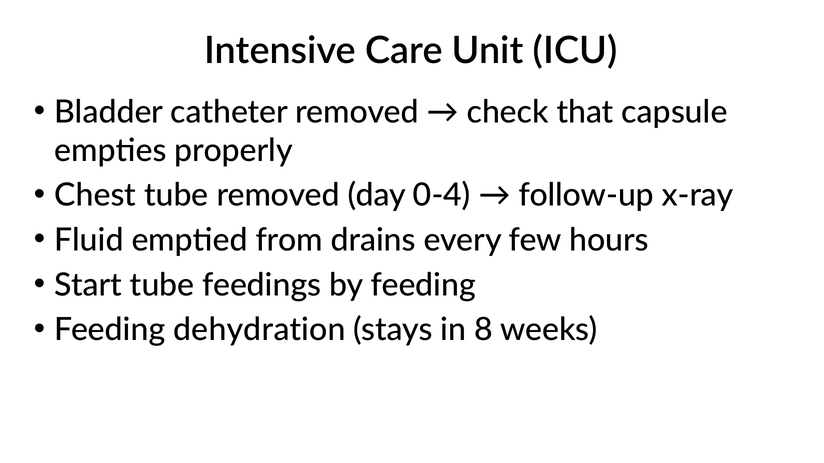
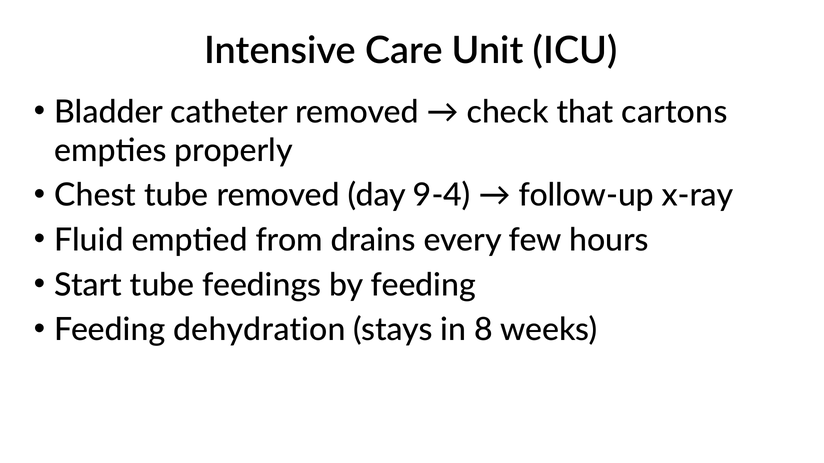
capsule: capsule -> cartons (674, 112)
0-4: 0-4 -> 9-4 (442, 196)
